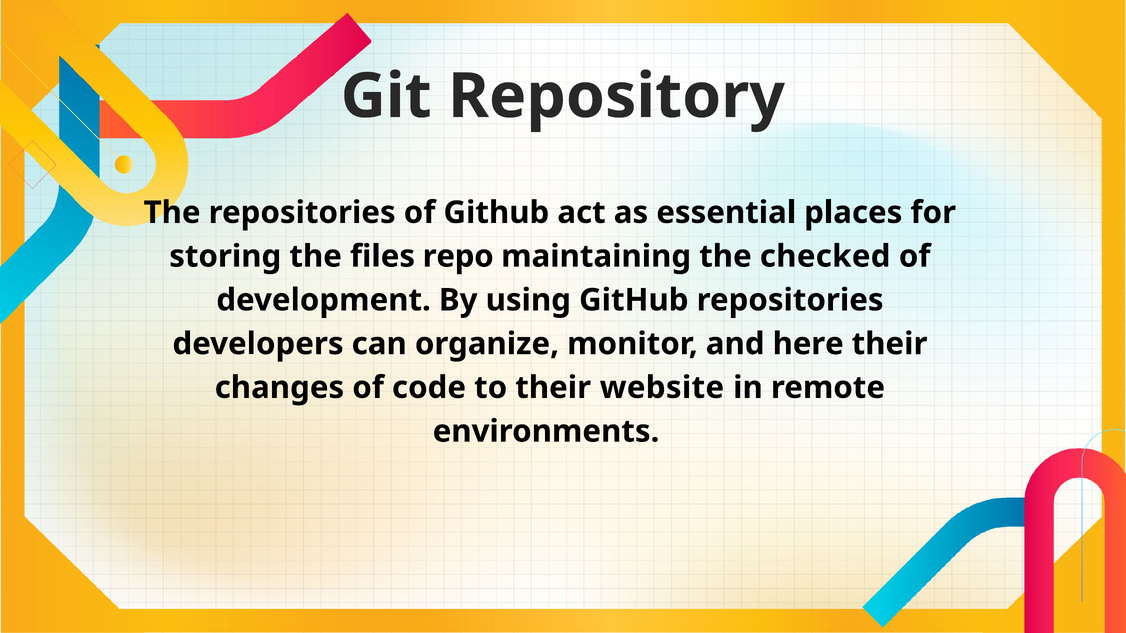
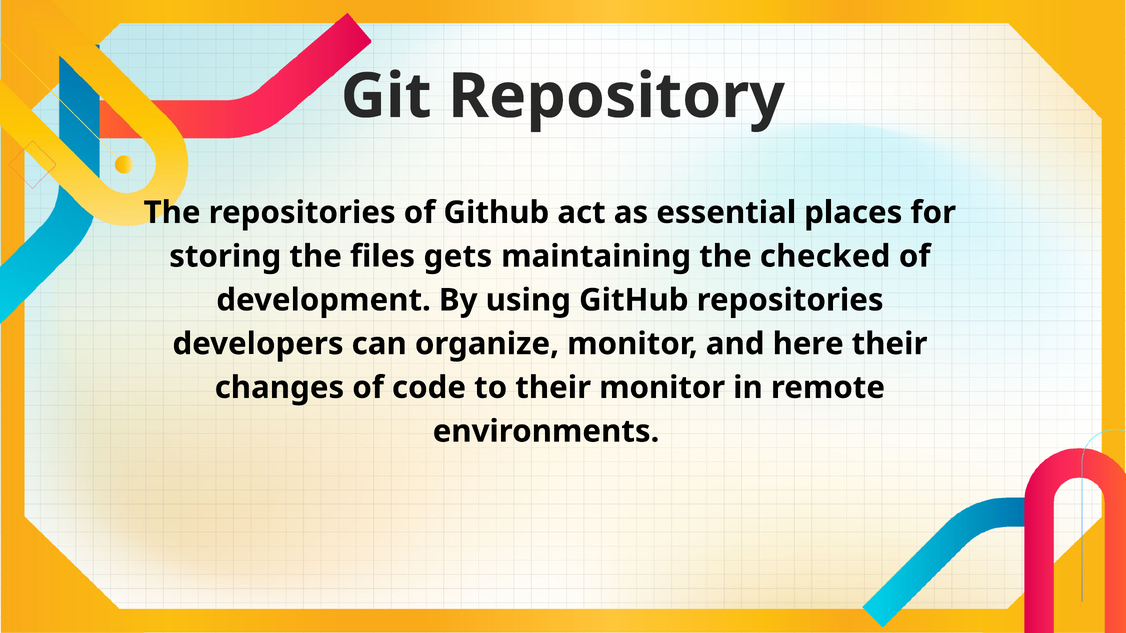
repo: repo -> gets (458, 256)
their website: website -> monitor (662, 388)
